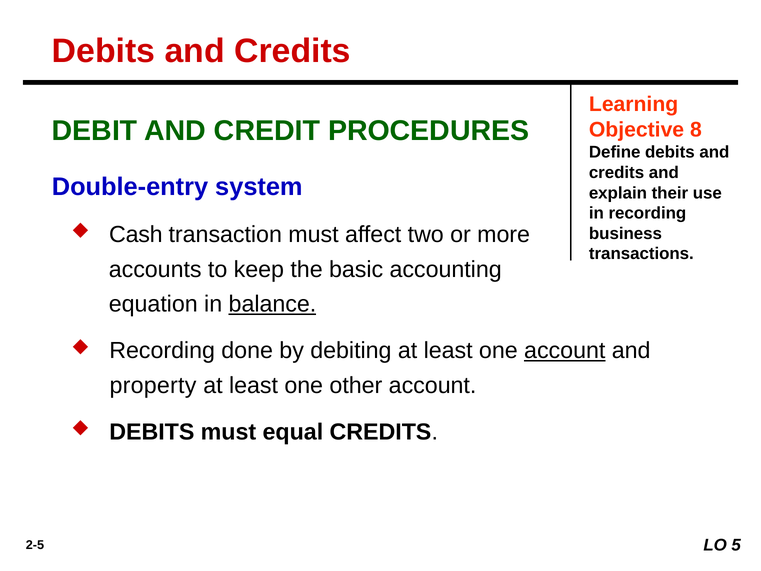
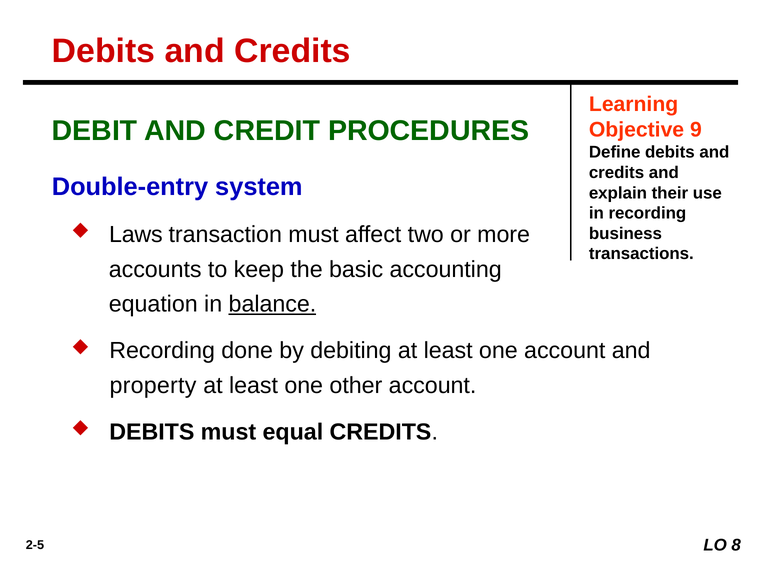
8: 8 -> 9 (696, 130)
Cash: Cash -> Laws (136, 234)
account underline: present -> none (565, 351)
5: 5 -> 8 (736, 545)
